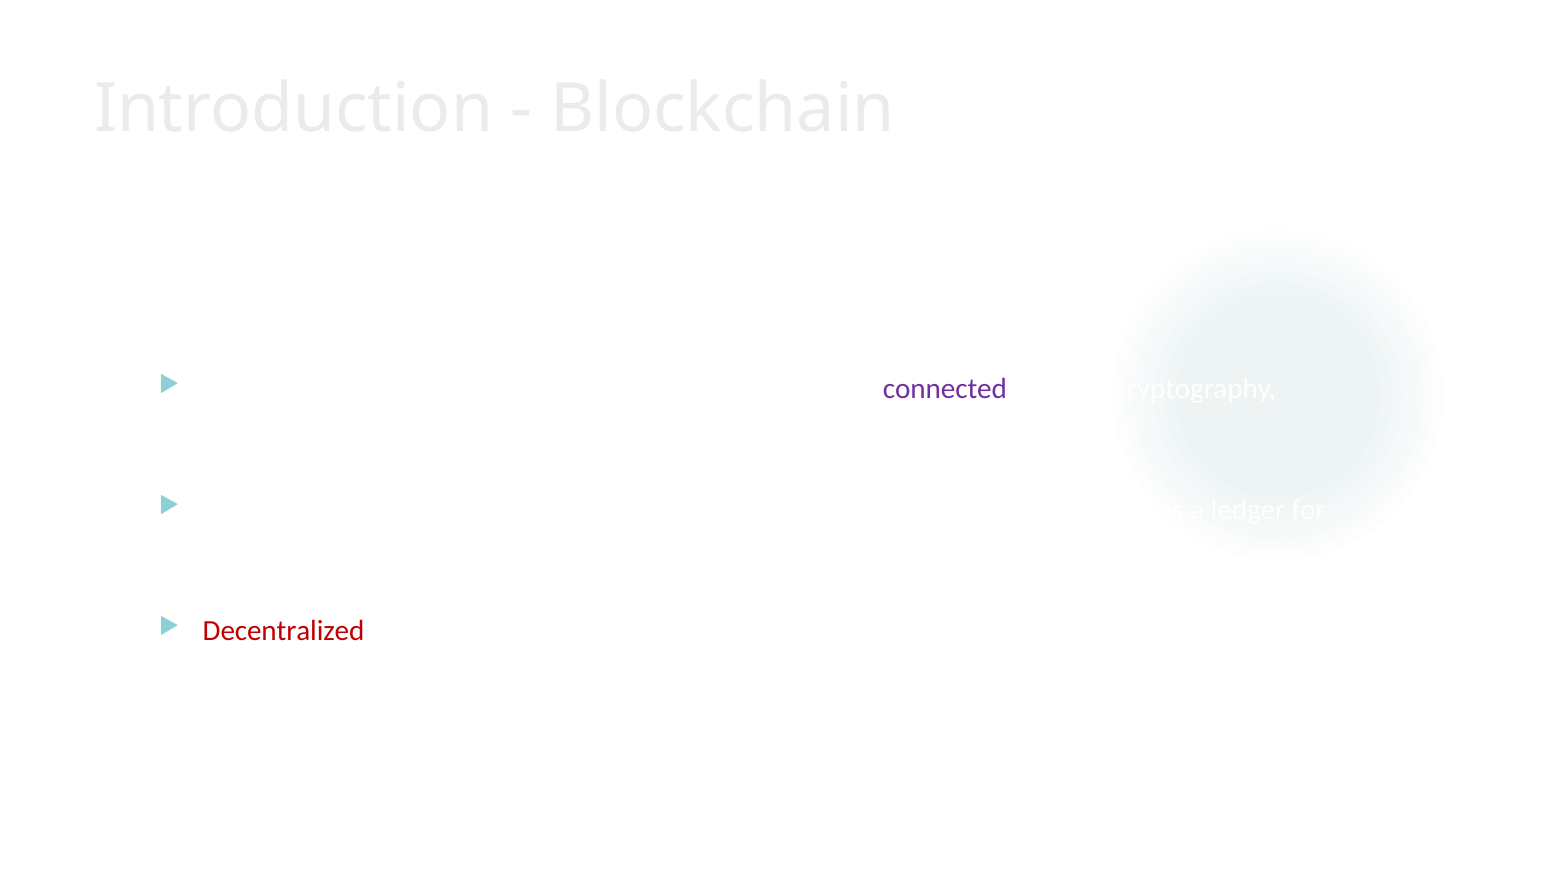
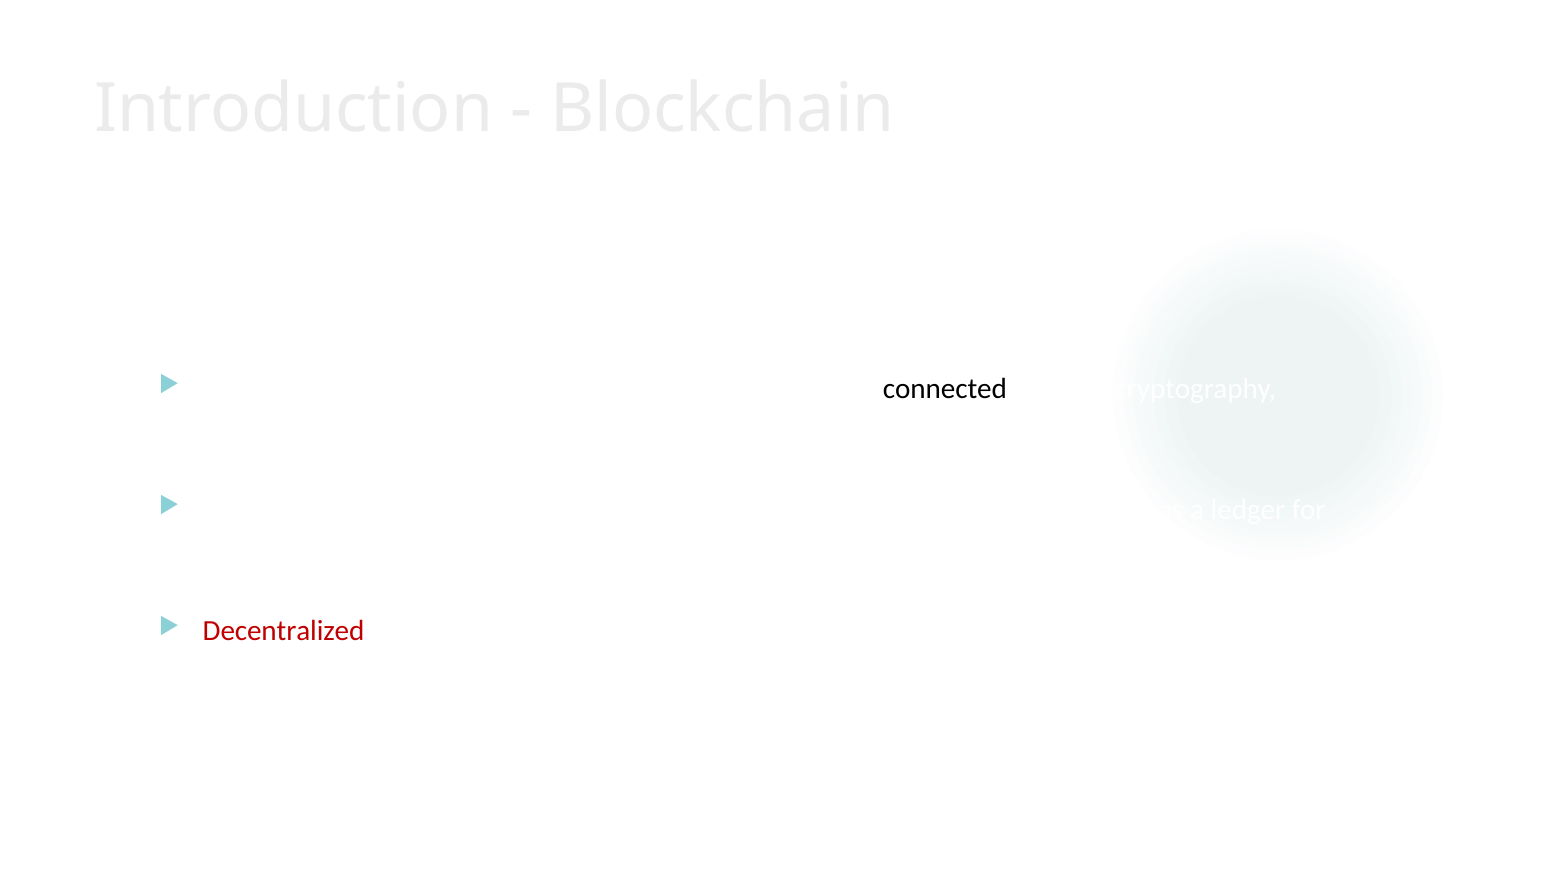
connected colour: purple -> black (945, 389)
